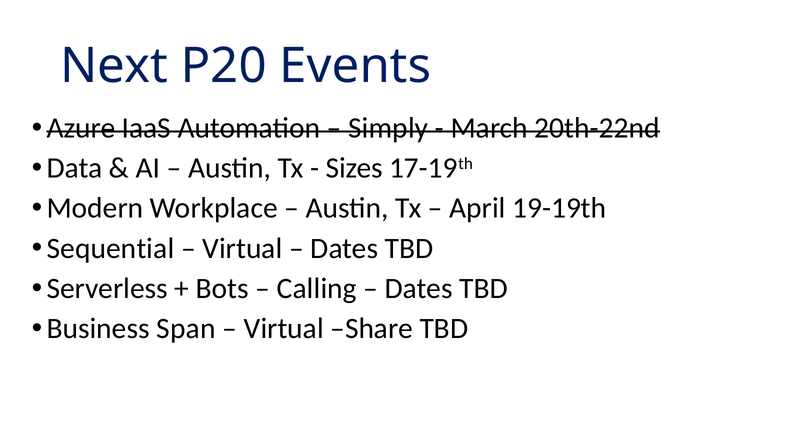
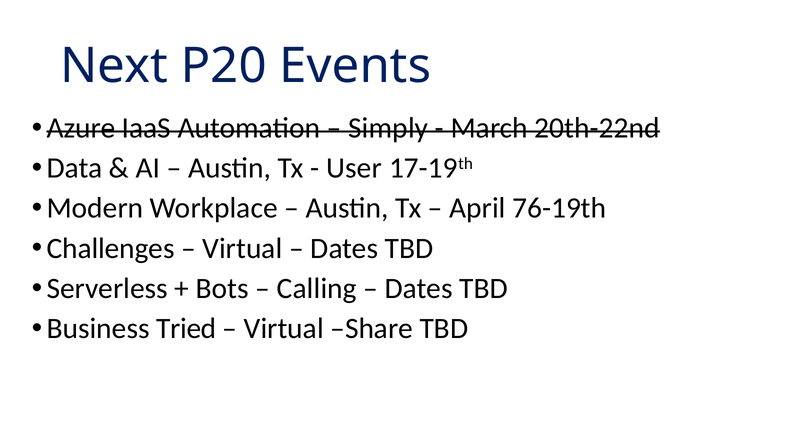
Sizes: Sizes -> User (354, 168)
19-19th: 19-19th -> 76-19th (559, 208)
Sequential: Sequential -> Challenges (111, 248)
Span: Span -> Tried (186, 328)
